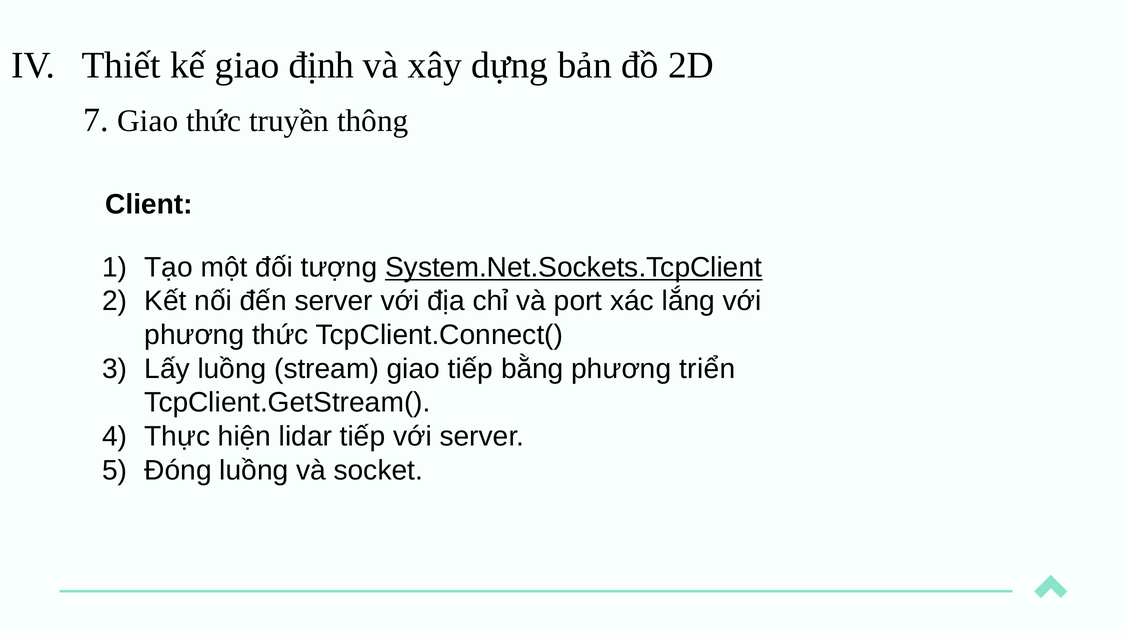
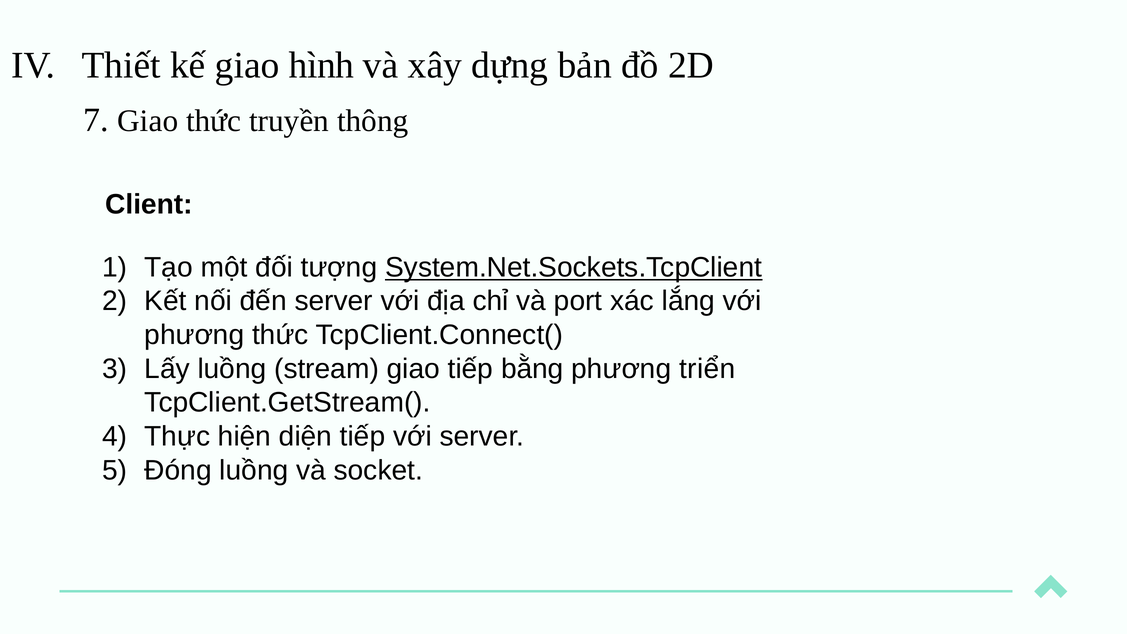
định: định -> hình (321, 65)
lidar: lidar -> diện (306, 436)
